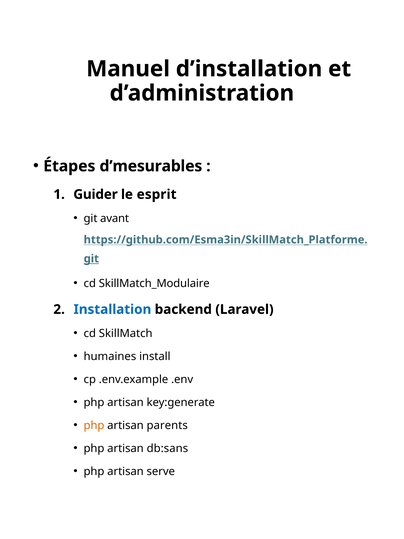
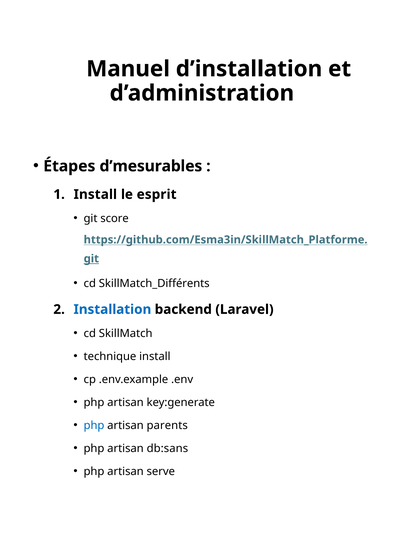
Guider: Guider -> Install (95, 194)
avant: avant -> score (115, 218)
SkillMatch_Modulaire: SkillMatch_Modulaire -> SkillMatch_Différents (154, 283)
humaines: humaines -> technique (110, 356)
php colour: orange -> blue (94, 425)
